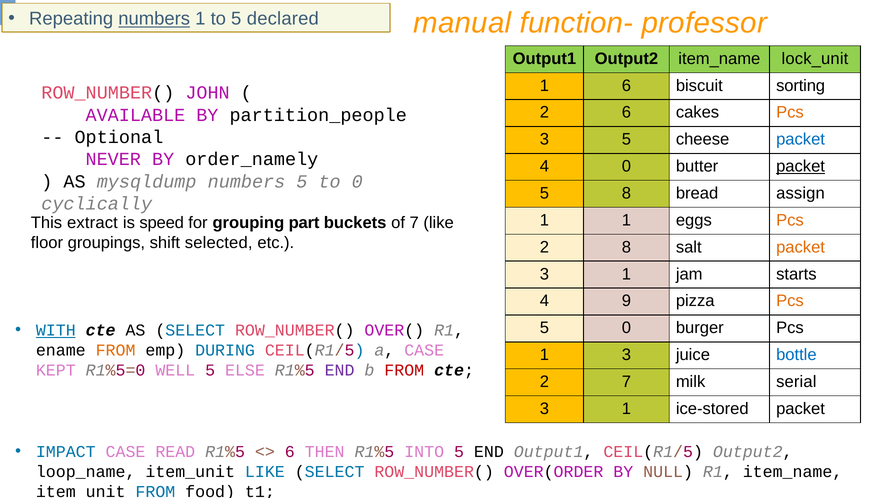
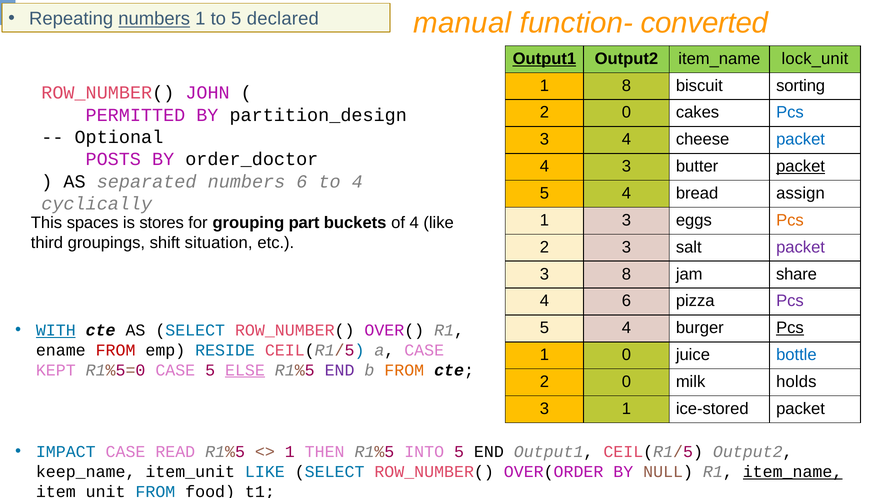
professor: professor -> converted (704, 23)
Output1 underline: none -> present (544, 59)
1 6: 6 -> 8 (626, 86)
6: 6 -> 0 (626, 112)
Pcs colour: orange -> blue (790, 112)
AVAILABLE: AVAILABLE -> PERMITTED (135, 115)
partition_people: partition_people -> partition_design (318, 115)
3 5: 5 -> 4 (626, 139)
NEVER: NEVER -> POSTS (113, 159)
order_namely: order_namely -> order_doctor (252, 159)
4 0: 0 -> 3 (626, 166)
mysqldump: mysqldump -> separated (147, 181)
numbers 5: 5 -> 6 (302, 181)
to 0: 0 -> 4 (357, 181)
8: 8 -> 4 (626, 193)
1 1: 1 -> 3 (626, 220)
extract: extract -> spaces (93, 223)
speed: speed -> stores (162, 223)
of 7: 7 -> 4 (414, 223)
floor: floor -> third (47, 242)
selected: selected -> situation (219, 242)
2 8: 8 -> 3 (626, 247)
packet colour: orange -> purple (801, 247)
1: 1 -> 8 (626, 274)
starts: starts -> share (796, 274)
4 9: 9 -> 6 (626, 301)
Pcs colour: orange -> purple (790, 301)
0: 0 -> 4 (626, 328)
Pcs underline: none -> present (790, 328)
FROM colour: orange -> red (116, 350)
DURING: DURING -> RESIDE (225, 350)
1 3: 3 -> 0 (626, 355)
R1%5=0 WELL: WELL -> CASE (175, 370)
ELSE underline: none -> present (245, 370)
FROM colour: red -> orange (404, 370)
7: 7 -> 0 (626, 382)
serial: serial -> holds (796, 382)
6: 6 -> 1 (290, 452)
loop_name: loop_name -> keep_name (86, 472)
item_name underline: none -> present (793, 472)
